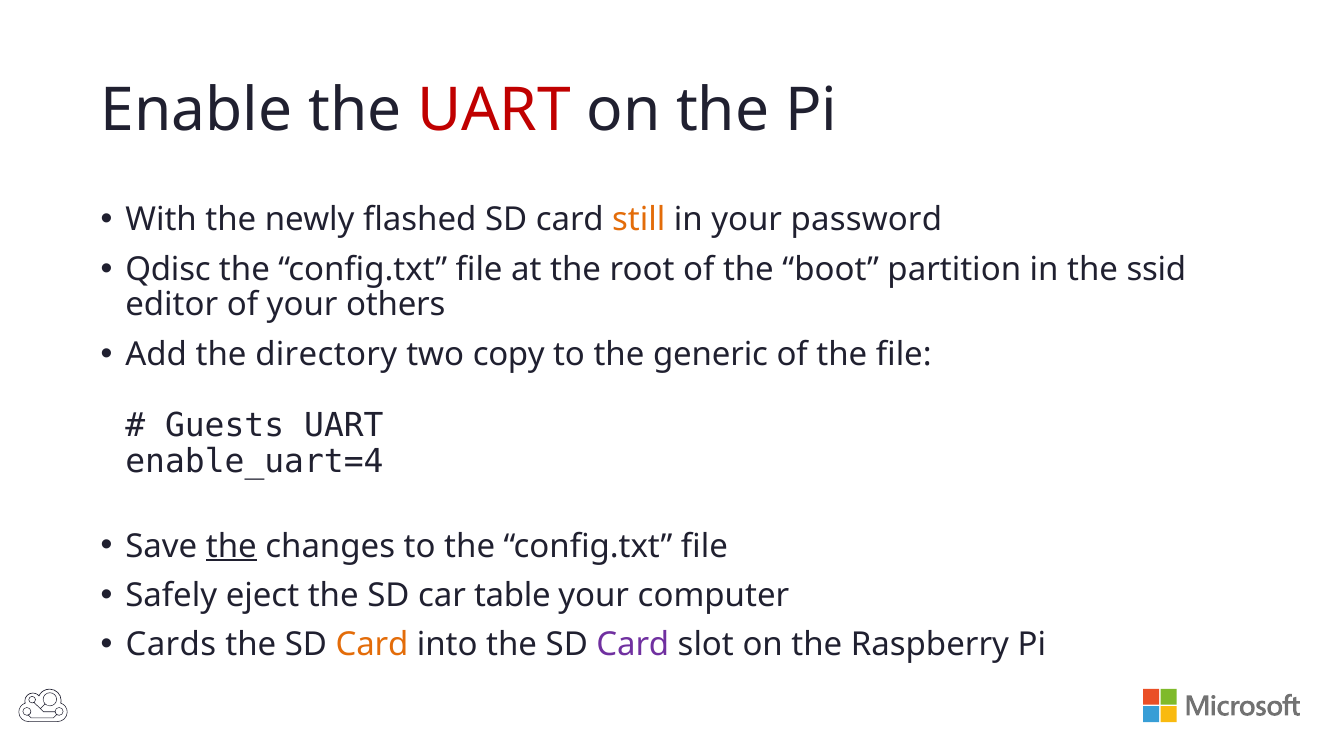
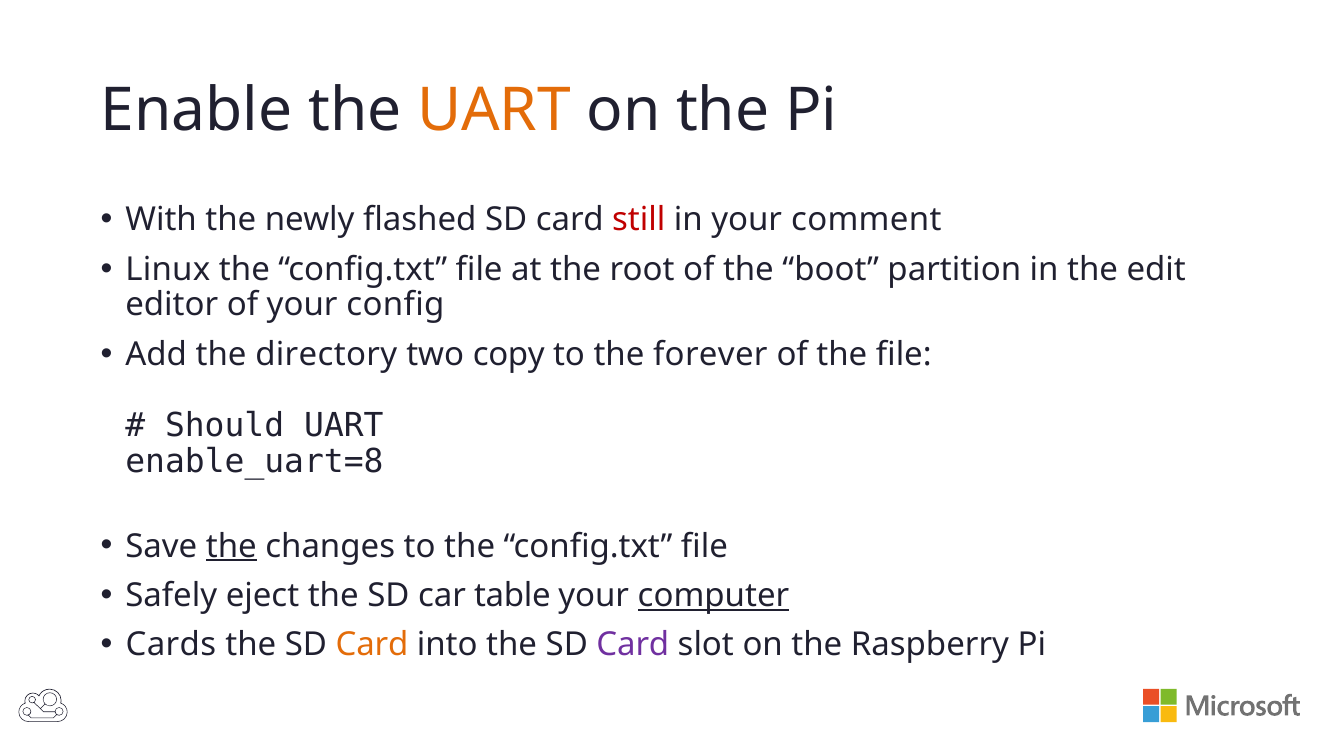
UART colour: red -> orange (494, 111)
still colour: orange -> red (639, 220)
password: password -> comment (866, 220)
Qdisc: Qdisc -> Linux (168, 270)
ssid: ssid -> edit (1156, 270)
others: others -> config (395, 305)
generic: generic -> forever (710, 355)
Guests: Guests -> Should (225, 426)
enable_uart=4: enable_uart=4 -> enable_uart=8 (254, 461)
computer underline: none -> present (714, 596)
